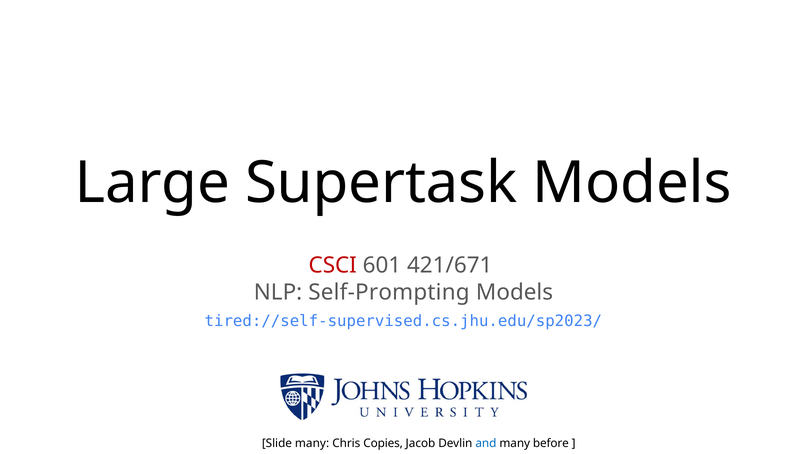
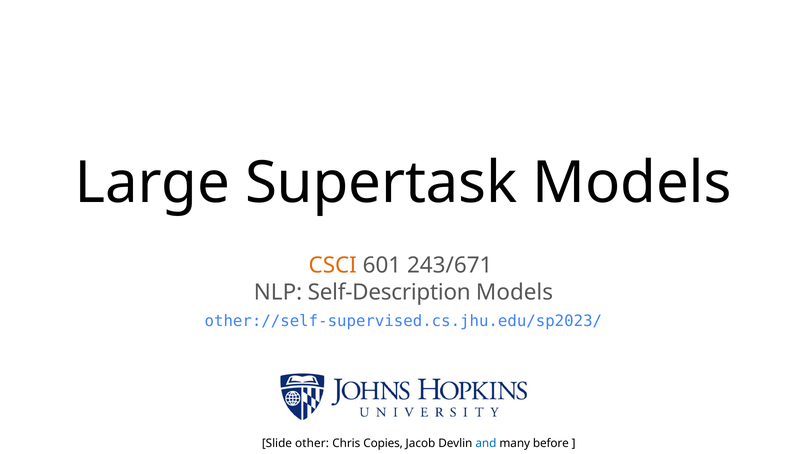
CSCI colour: red -> orange (333, 265)
421/671: 421/671 -> 243/671 (450, 265)
Self-Prompting: Self-Prompting -> Self-Description (389, 292)
tired://self-supervised.cs.jhu.edu/sp2023/: tired://self-supervised.cs.jhu.edu/sp2023/ -> other://self-supervised.cs.jhu.edu/sp2023/ (403, 321)
Slide many: many -> other (312, 443)
